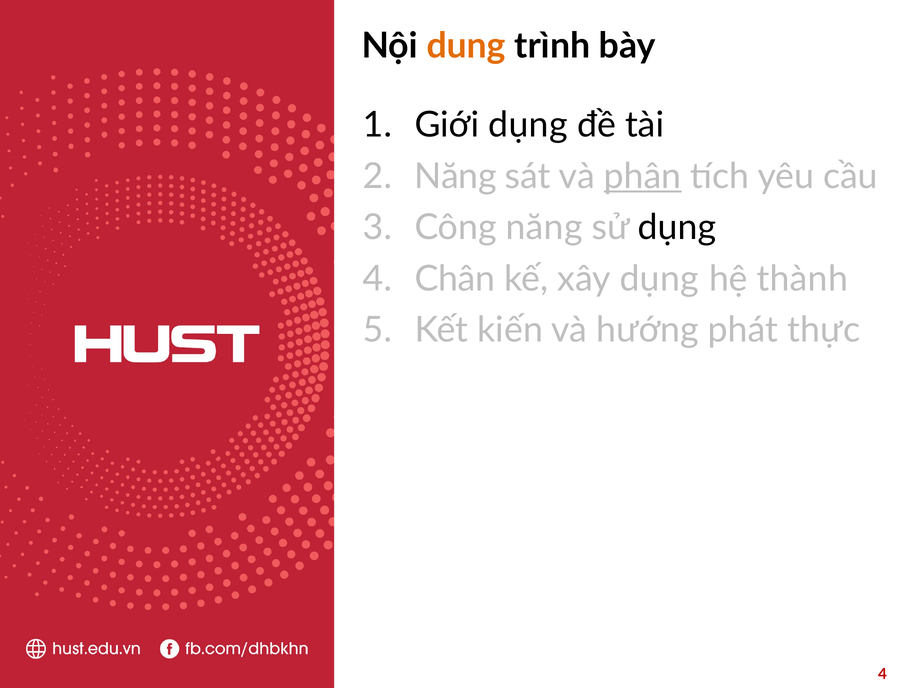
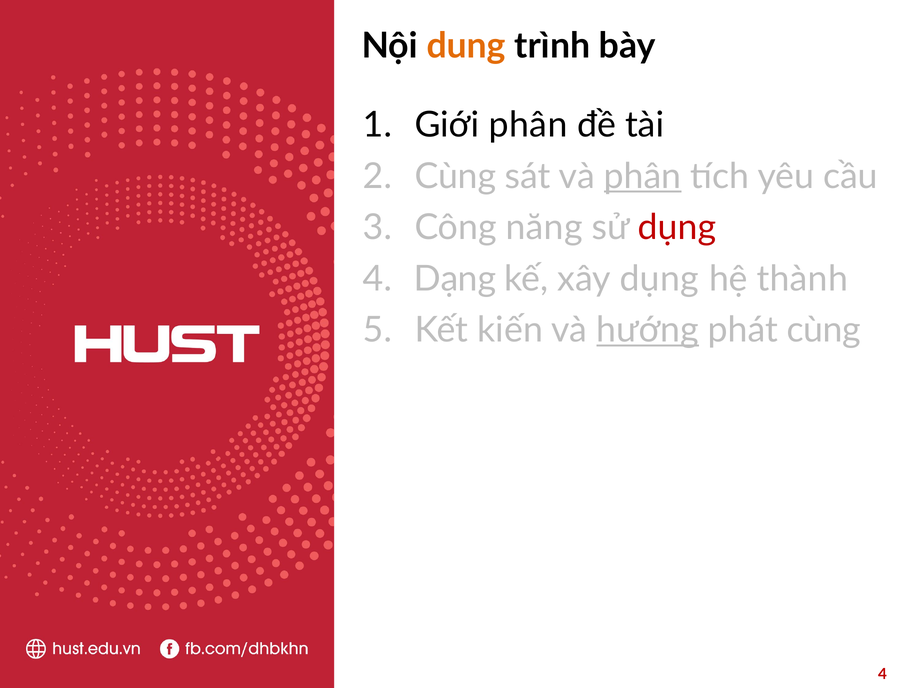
Giới dụng: dụng -> phân (528, 125)
Năng: Năng -> Cùng (455, 176)
dụng colour: black -> red (677, 228)
Chân: Chân -> Dạng (455, 279)
hướng underline: none -> present (648, 330)
phát thực: thực -> cùng (824, 330)
